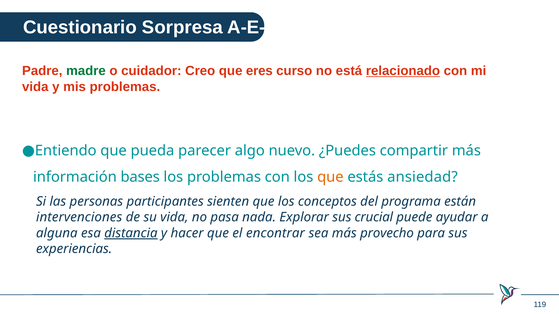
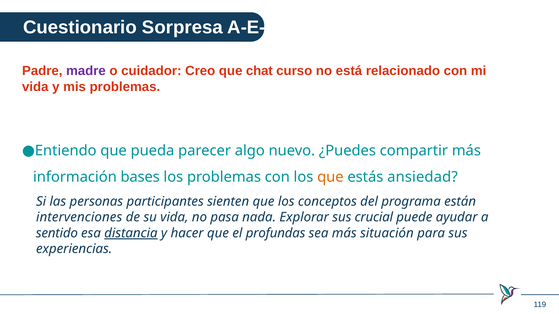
madre colour: green -> purple (86, 71)
eres: eres -> chat (259, 71)
relacionado underline: present -> none (403, 71)
alguna: alguna -> sentido (57, 233)
encontrar: encontrar -> profundas (276, 233)
provecho: provecho -> situación (387, 233)
